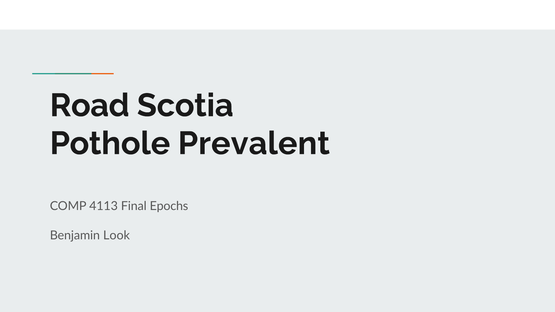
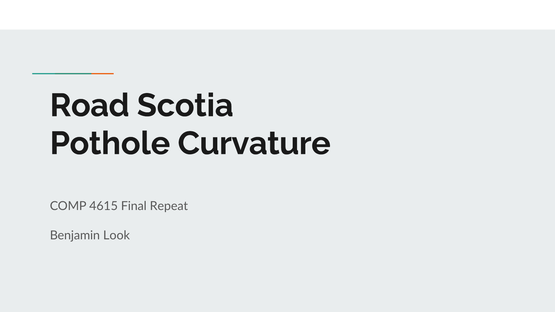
Prevalent: Prevalent -> Curvature (254, 144)
4113: 4113 -> 4615 (104, 206)
Epochs: Epochs -> Repeat (169, 206)
